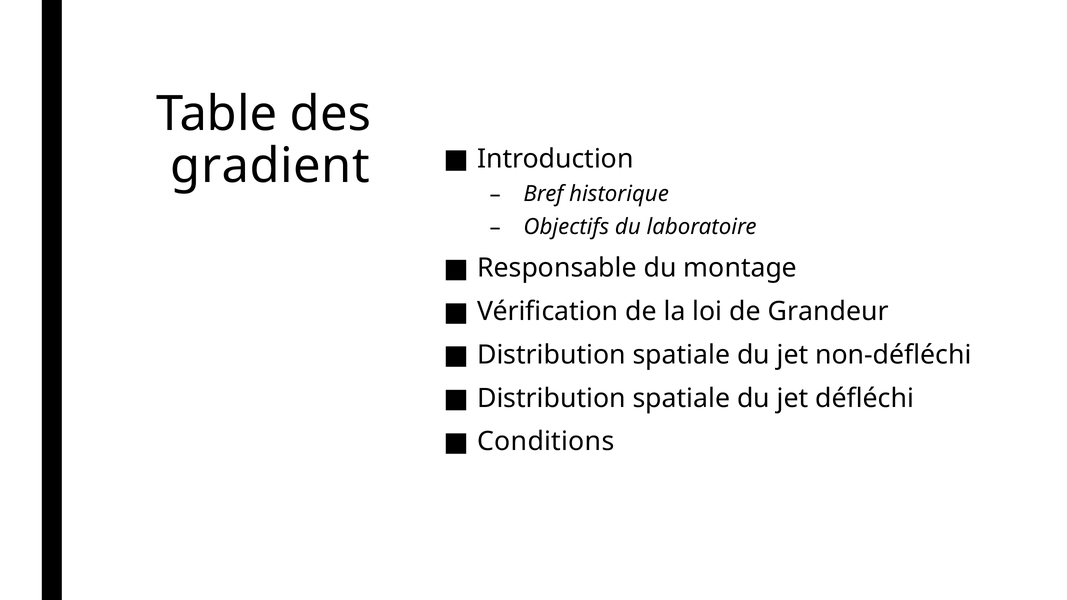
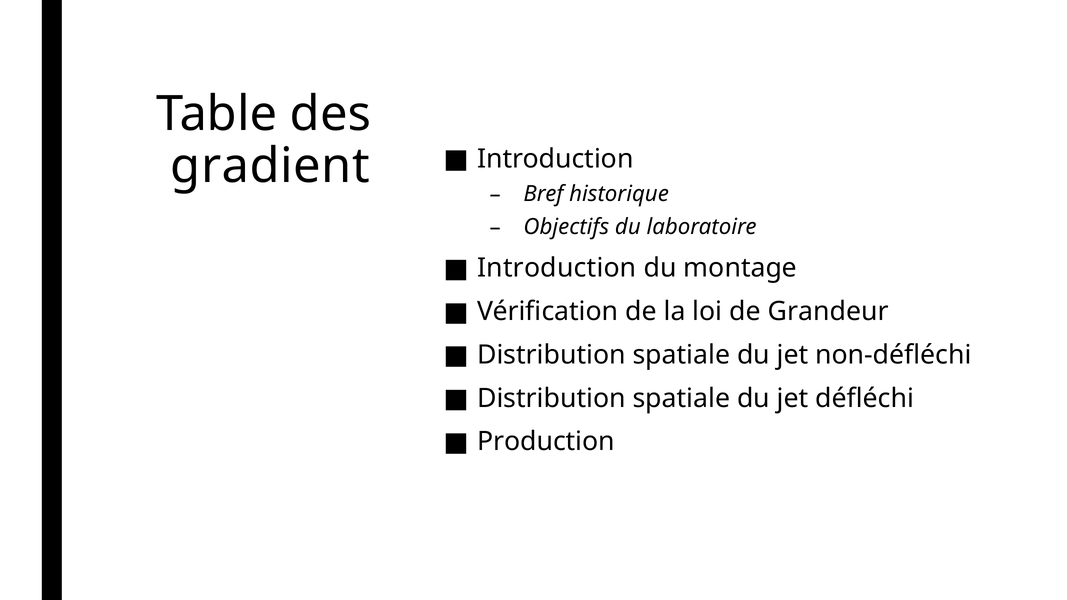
Responsable: Responsable -> Introduction (557, 268)
Conditions: Conditions -> Production (546, 442)
